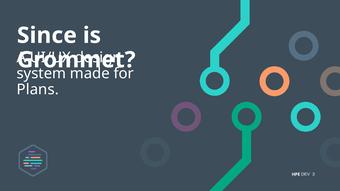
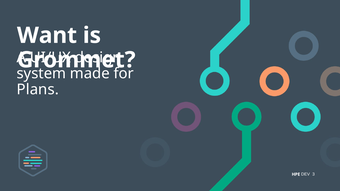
Since: Since -> Want (47, 35)
